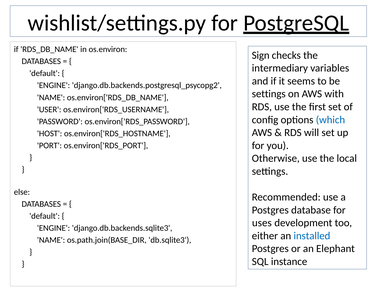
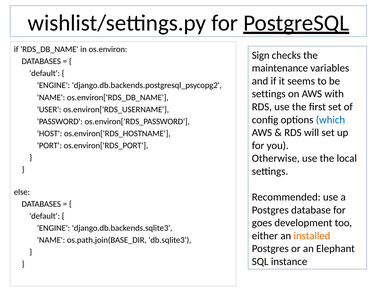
intermediary: intermediary -> maintenance (280, 68)
uses: uses -> goes (262, 222)
installed colour: blue -> orange (312, 235)
